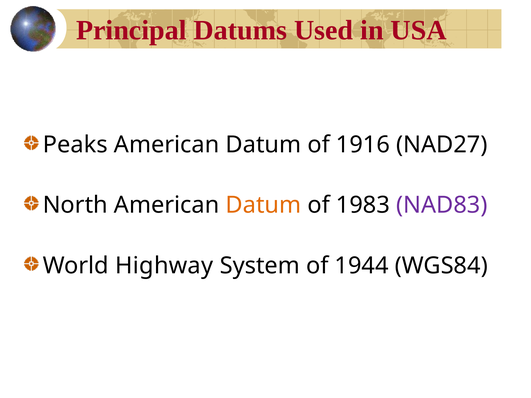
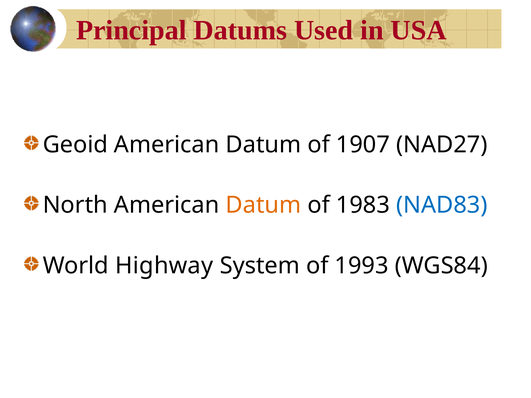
Peaks: Peaks -> Geoid (75, 145)
1916: 1916 -> 1907 (363, 145)
NAD83 colour: purple -> blue (442, 205)
1944: 1944 -> 1993 (362, 266)
